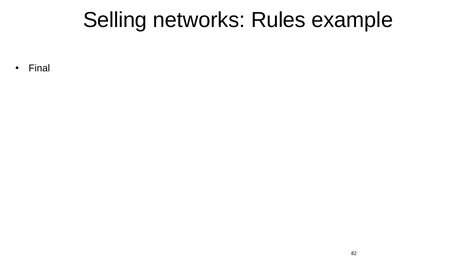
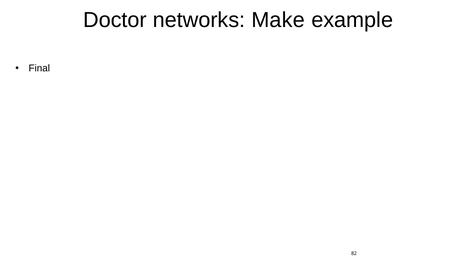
Selling: Selling -> Doctor (115, 20)
Rules: Rules -> Make (278, 20)
